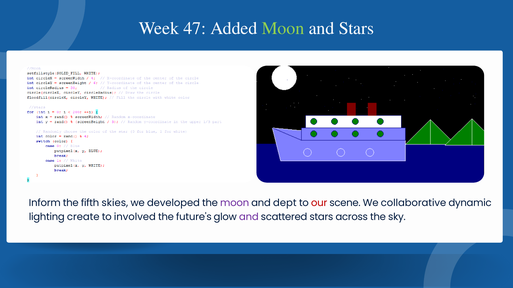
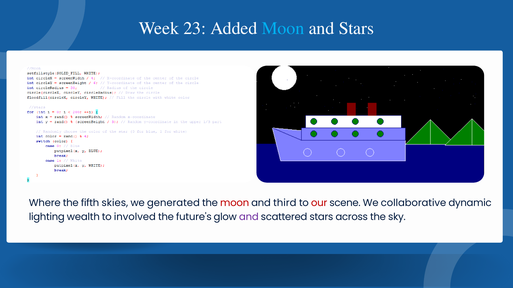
47: 47 -> 23 (195, 28)
Moon colour: light green -> light blue (283, 28)
Inform: Inform -> Where (45, 203)
developed: developed -> generated (173, 203)
moon colour: purple -> red (235, 203)
dept: dept -> third (285, 203)
create: create -> wealth (83, 217)
